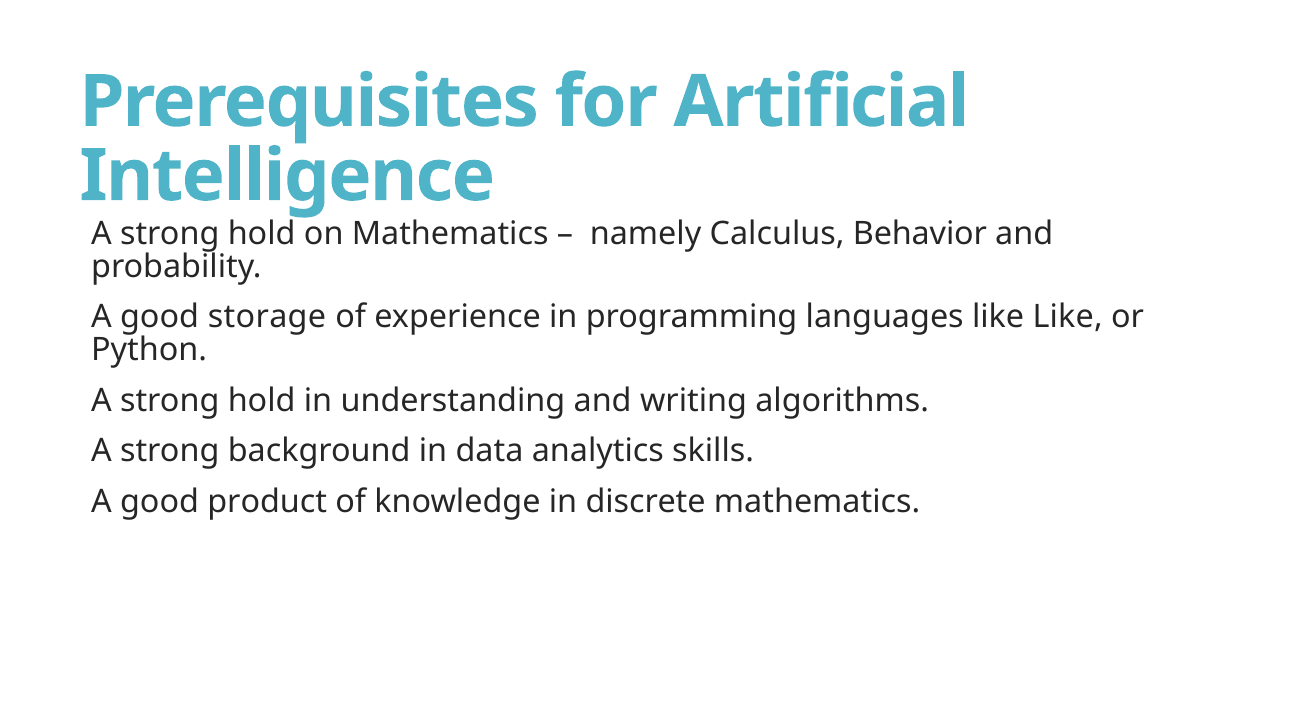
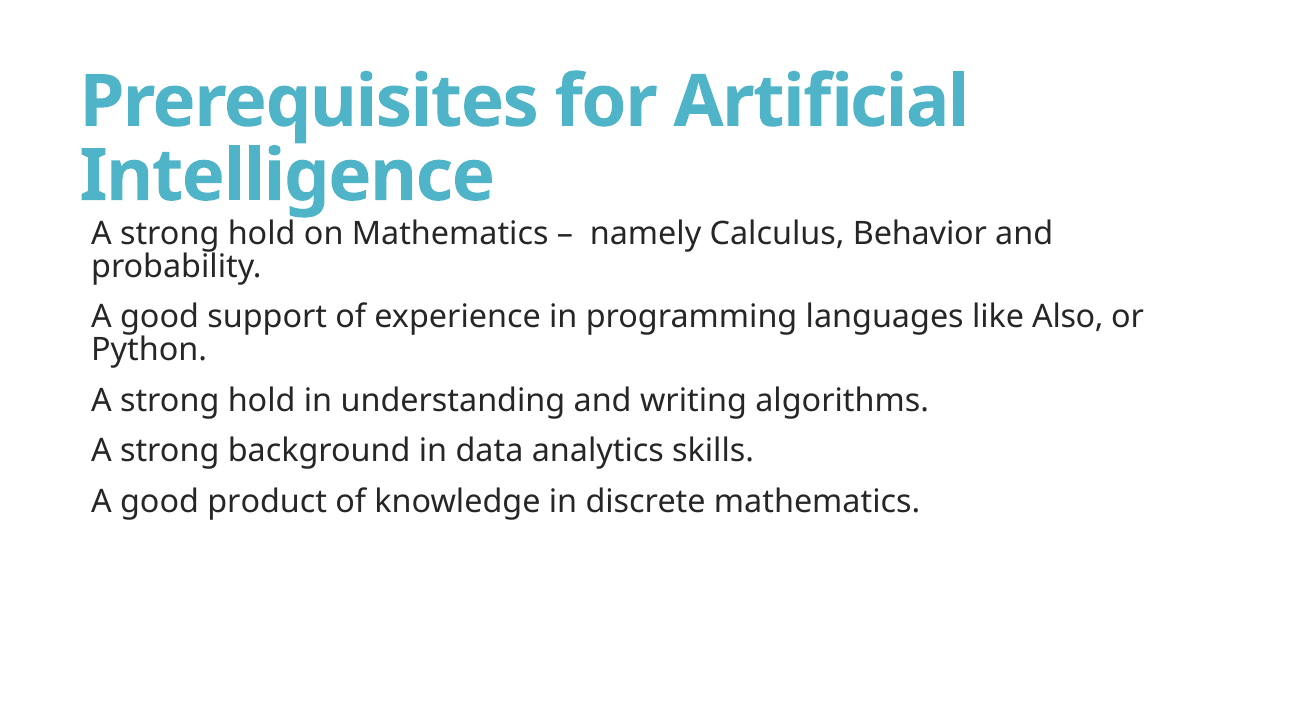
storage: storage -> support (267, 317)
like Like: Like -> Also (1068, 317)
